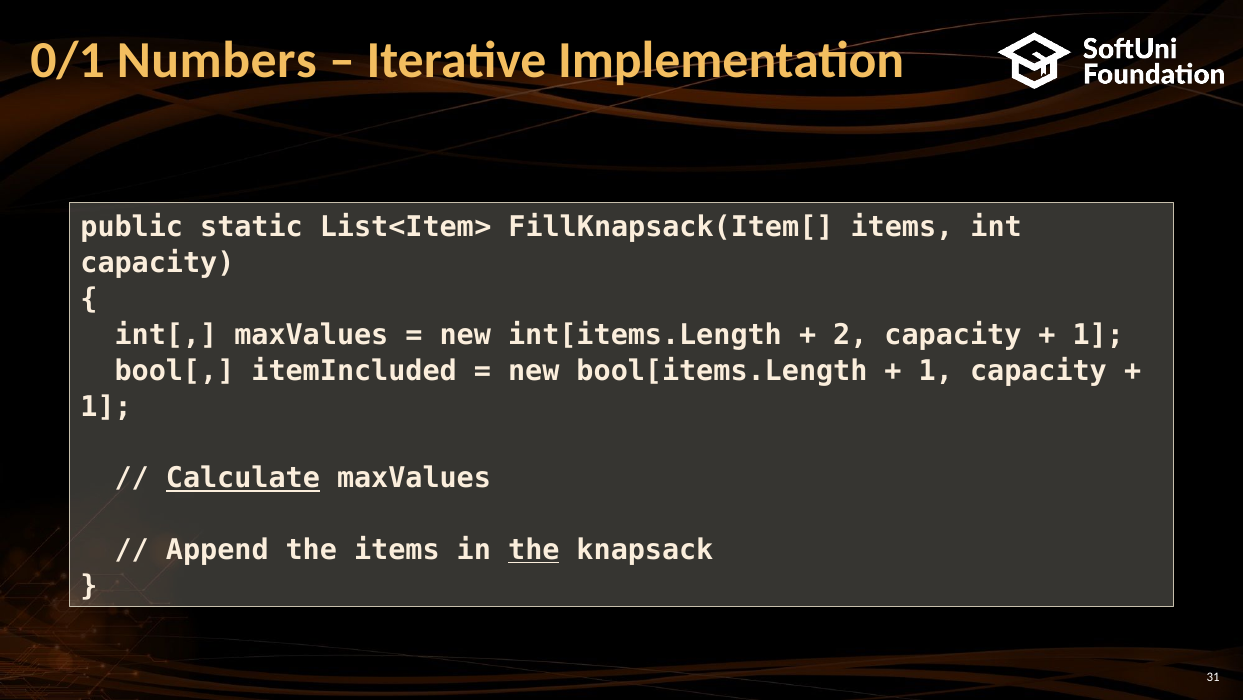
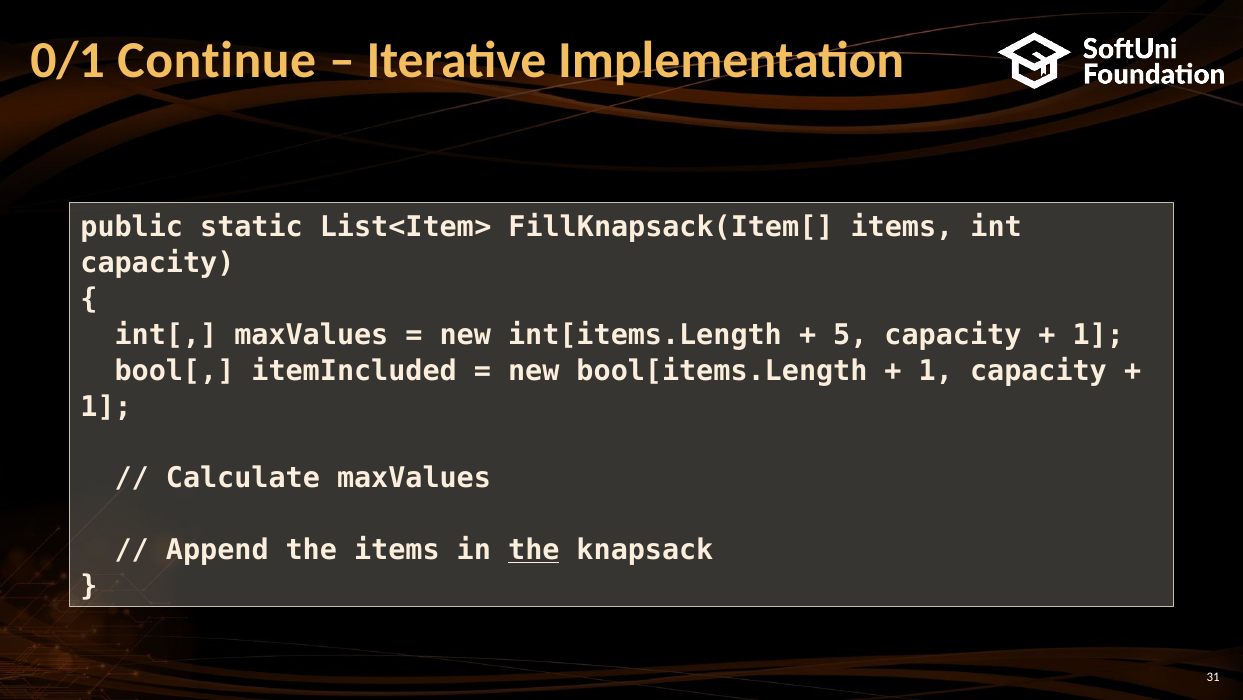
Numbers: Numbers -> Continue (217, 60)
2: 2 -> 5 (850, 335)
Calculate underline: present -> none (243, 478)
